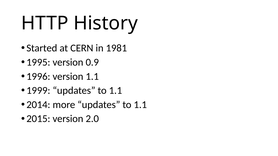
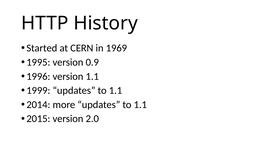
1981: 1981 -> 1969 (116, 48)
